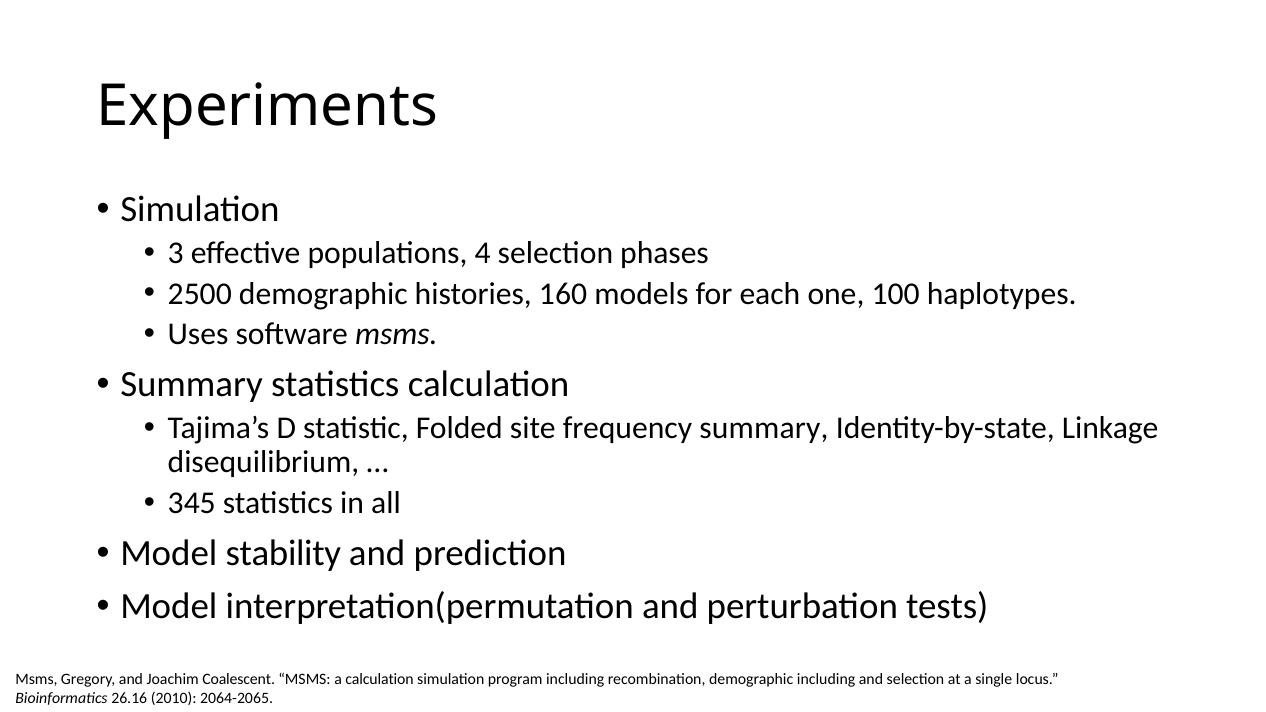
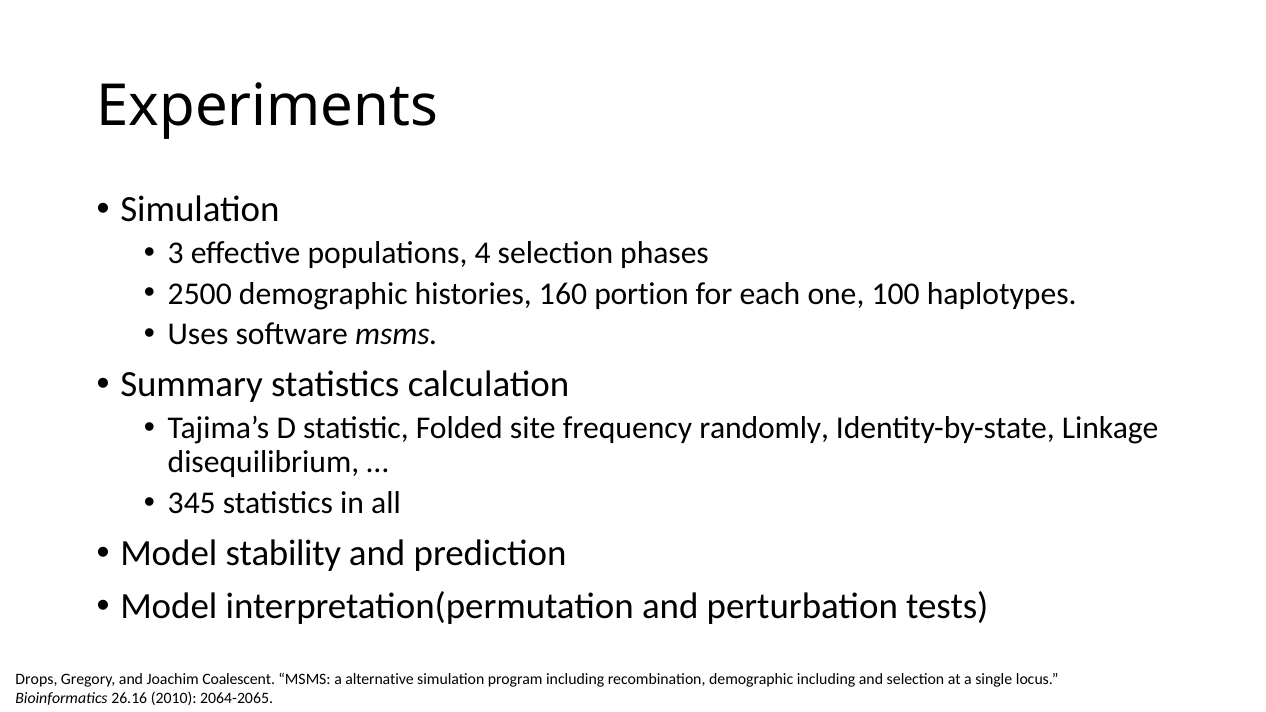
models: models -> portion (641, 294)
frequency summary: summary -> randomly (764, 428)
Msms: Msms -> Drops (36, 679)
a calculation: calculation -> alternative (380, 679)
